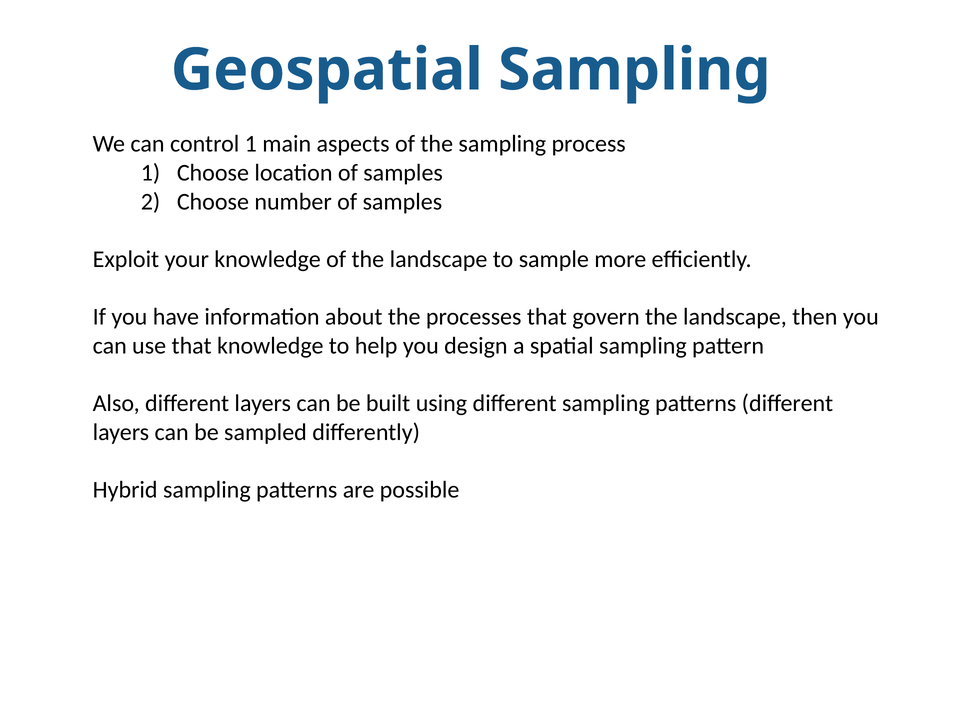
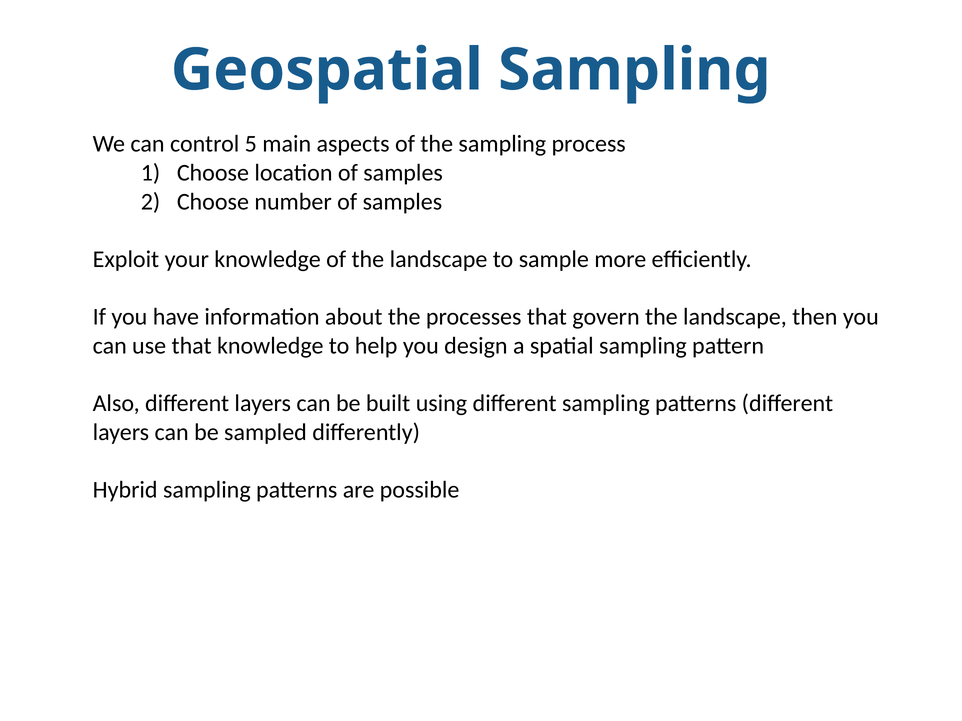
control 1: 1 -> 5 (251, 144)
